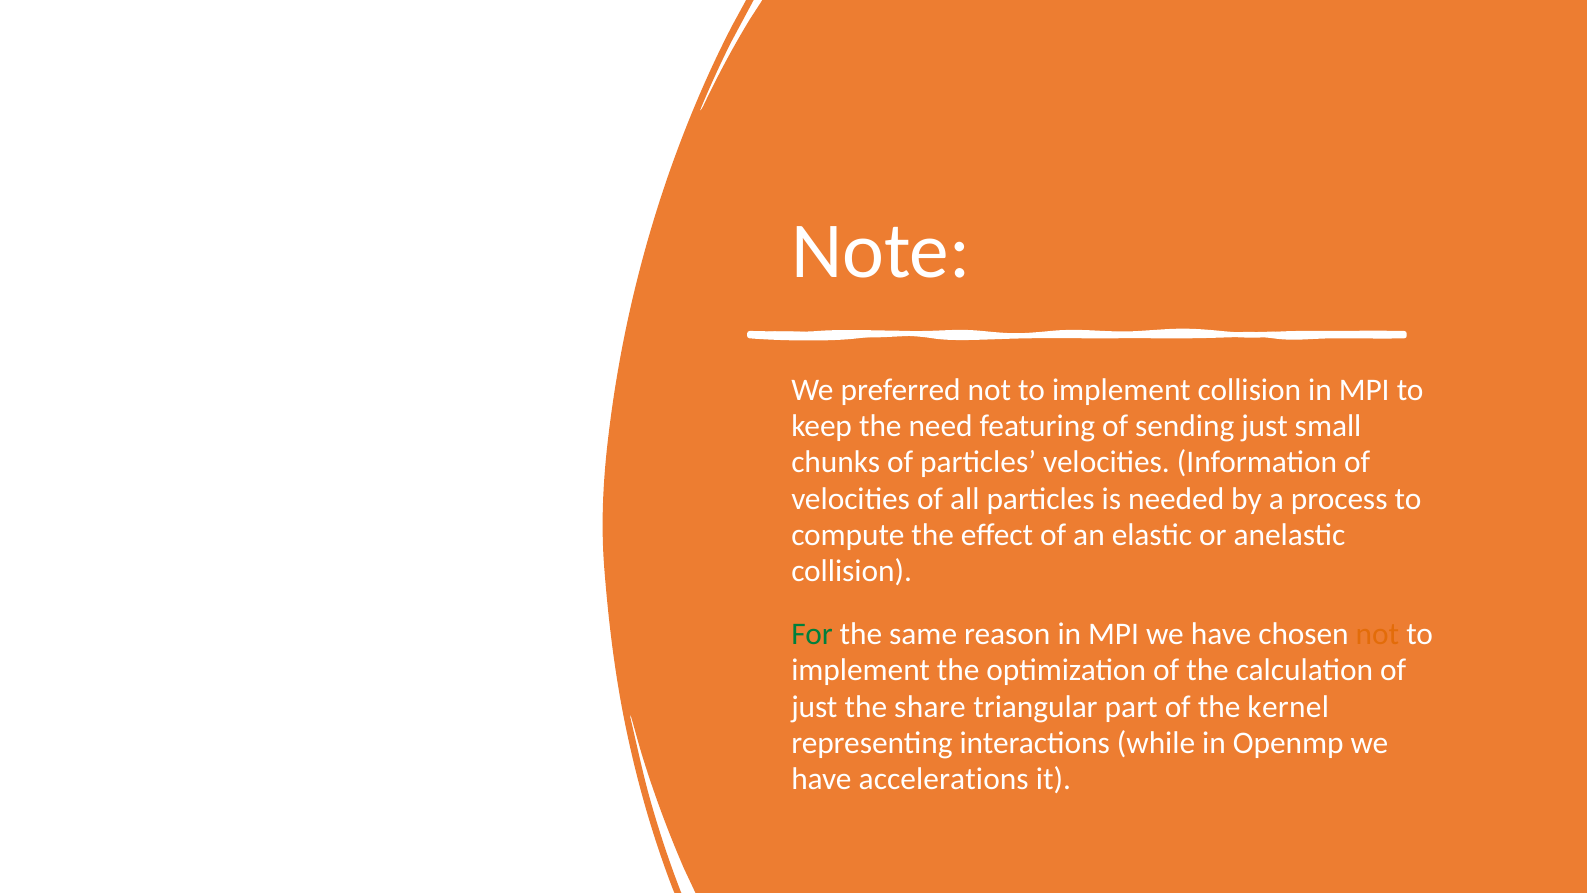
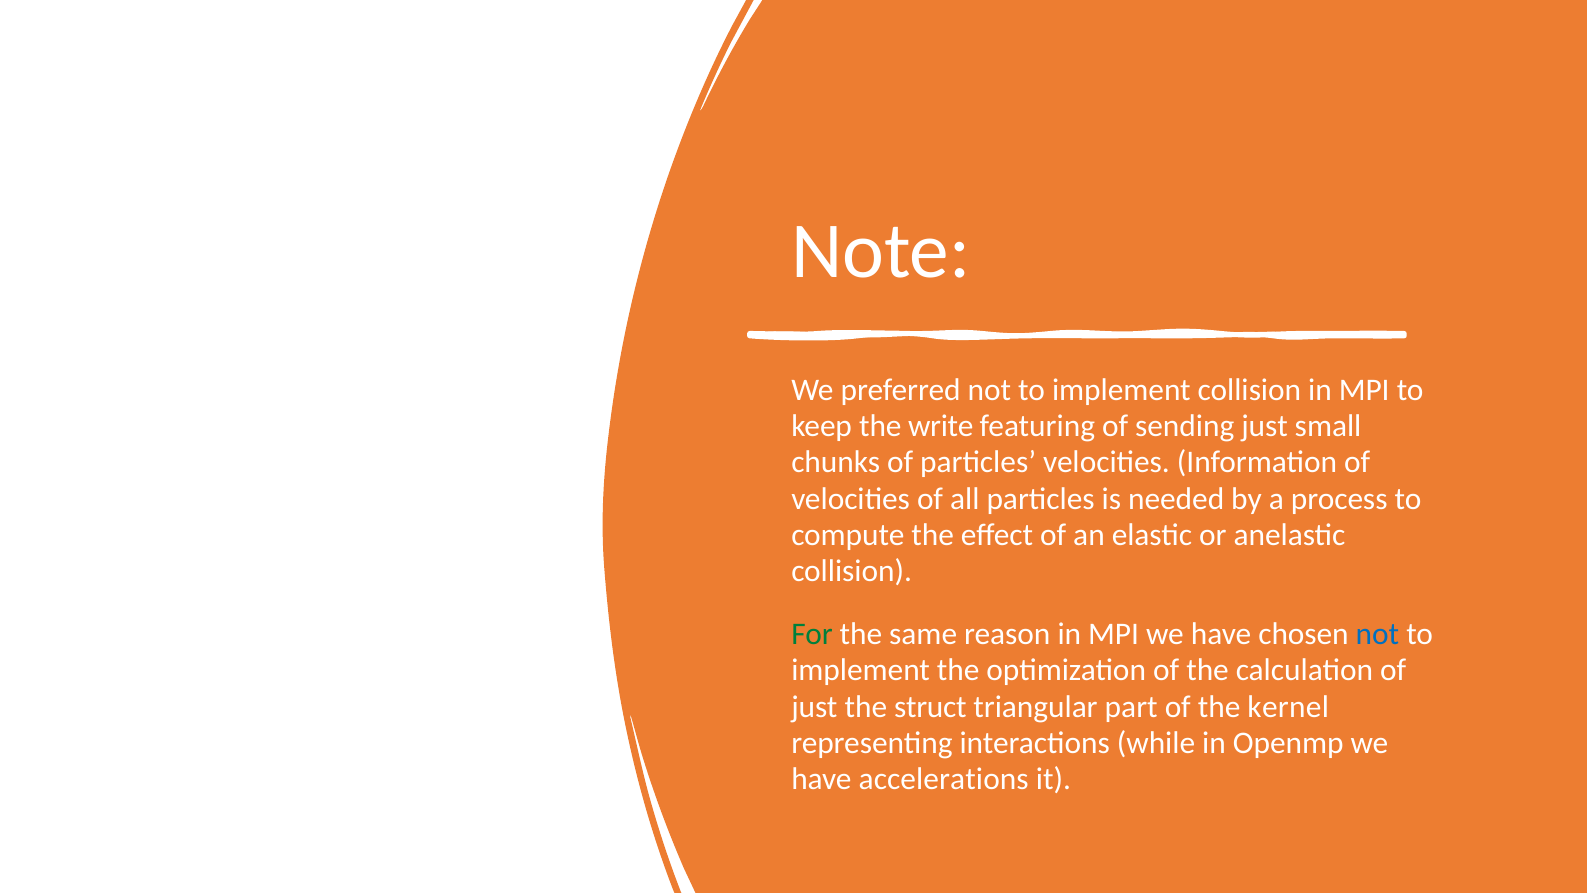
need: need -> write (941, 426)
not colour: orange -> blue (1377, 634)
share: share -> struct (930, 707)
